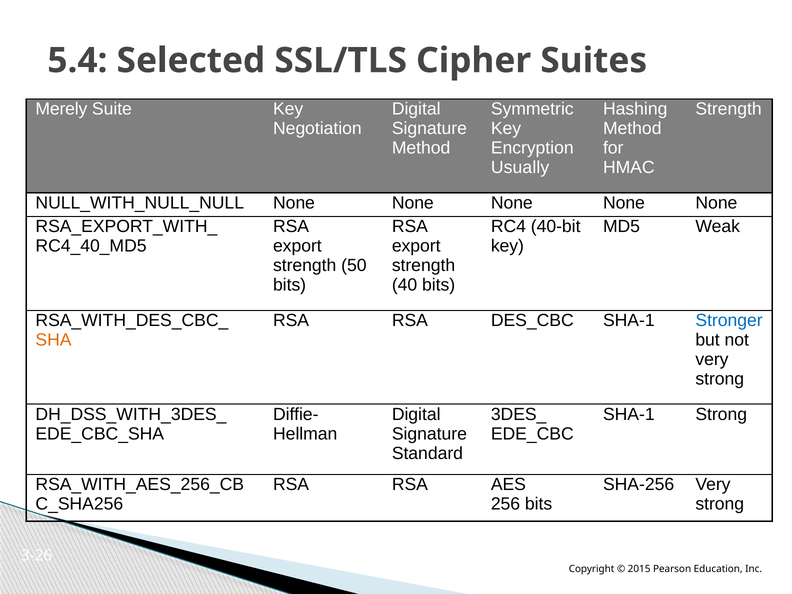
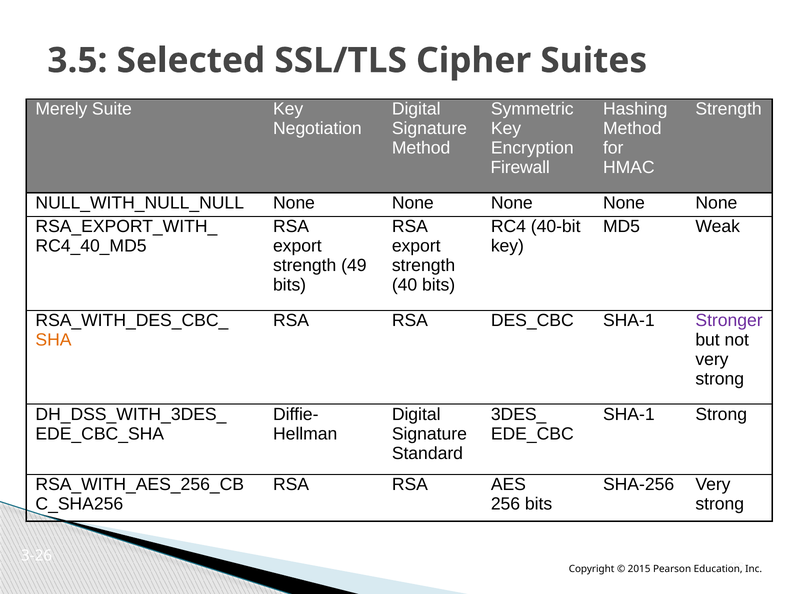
5.4: 5.4 -> 3.5 (77, 61)
Usually: Usually -> Firewall (520, 168)
50: 50 -> 49 (354, 266)
Stronger colour: blue -> purple (729, 320)
